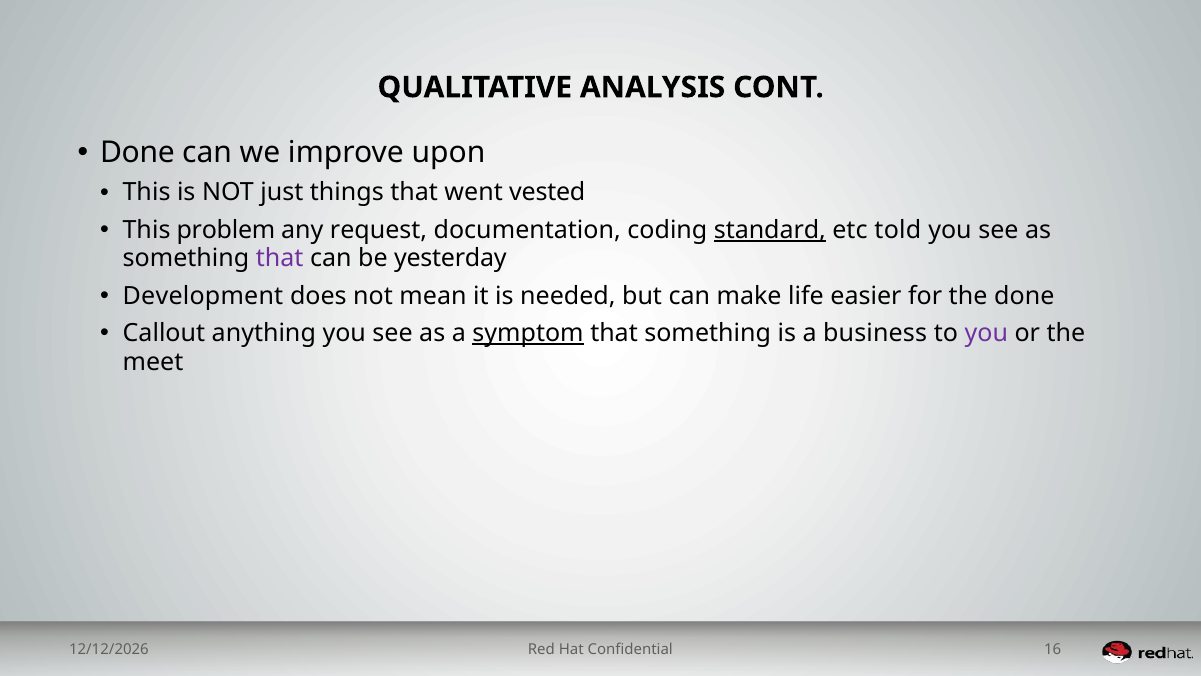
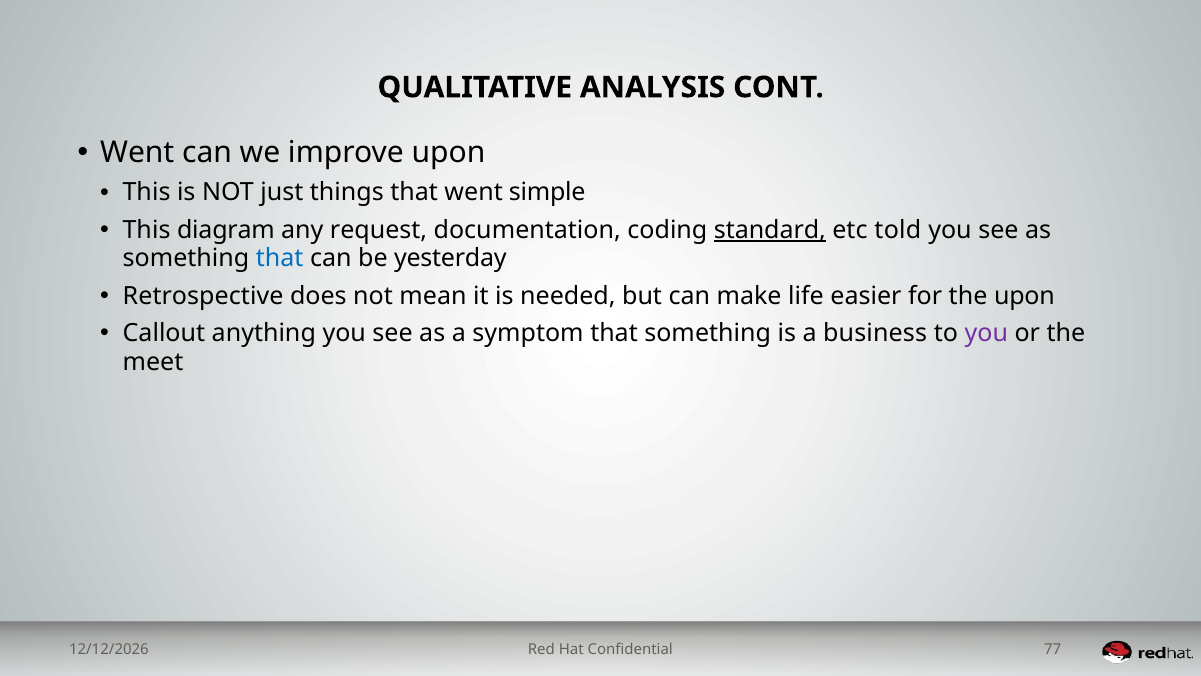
Done: Done -> Went (137, 153)
vested: vested -> simple (547, 193)
problem: problem -> diagram (226, 230)
that colour: purple -> blue (280, 258)
Development: Development -> Retrospective (203, 296)
the done: done -> upon (1024, 296)
symptom underline: present -> none (528, 333)
16: 16 -> 77 (1053, 649)
